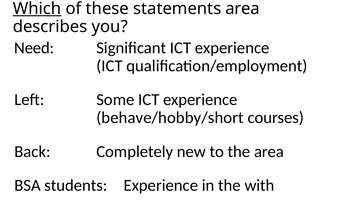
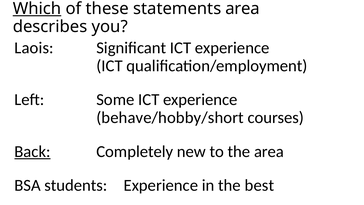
Need: Need -> Laois (34, 48)
Back underline: none -> present (32, 151)
with: with -> best (259, 185)
